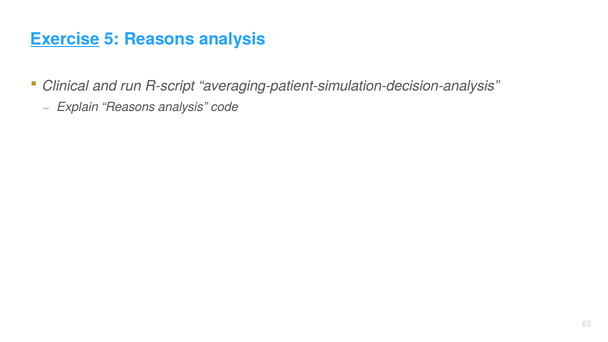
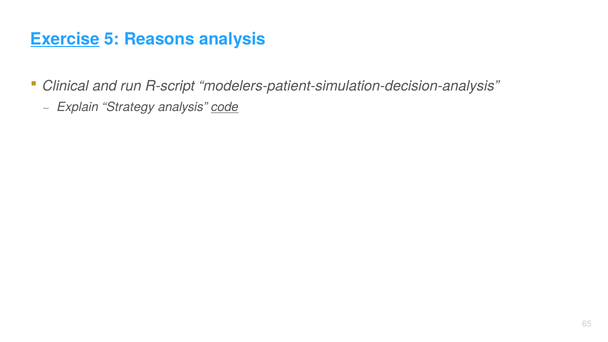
averaging-patient-simulation-decision-analysis: averaging-patient-simulation-decision-analysis -> modelers-patient-simulation-decision-analysis (349, 86)
Explain Reasons: Reasons -> Strategy (128, 107)
code underline: none -> present (225, 107)
